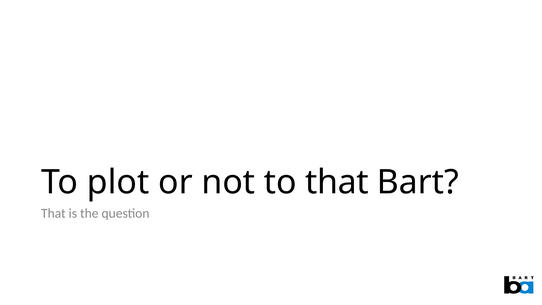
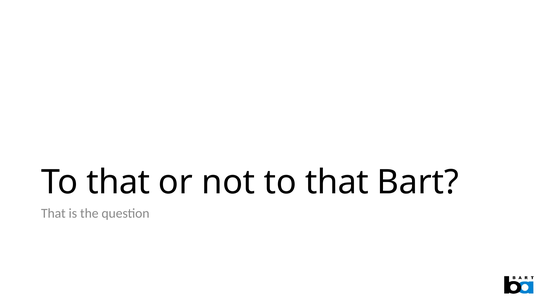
plot: plot -> that (118, 182)
